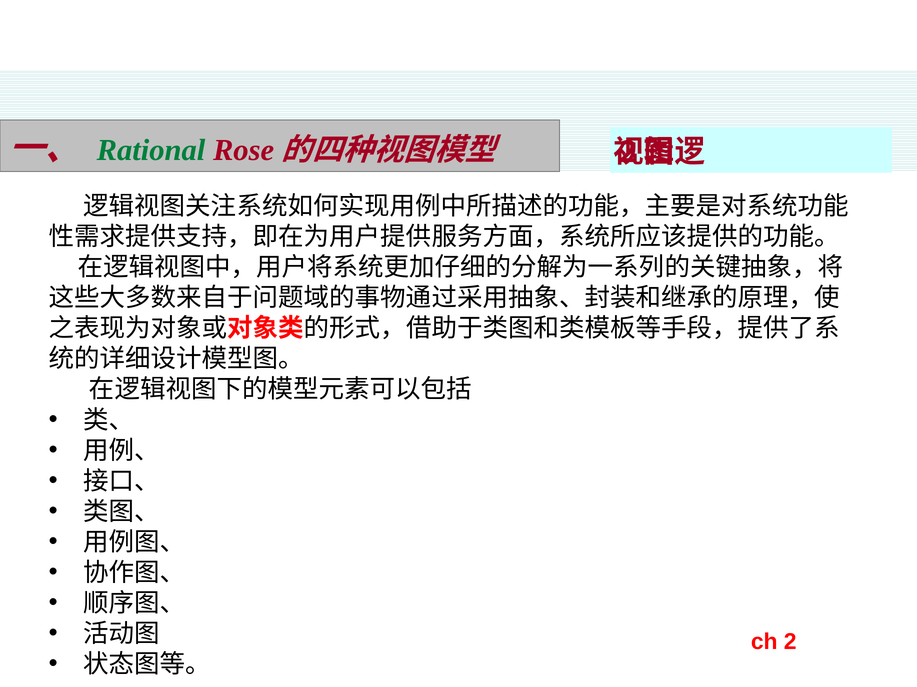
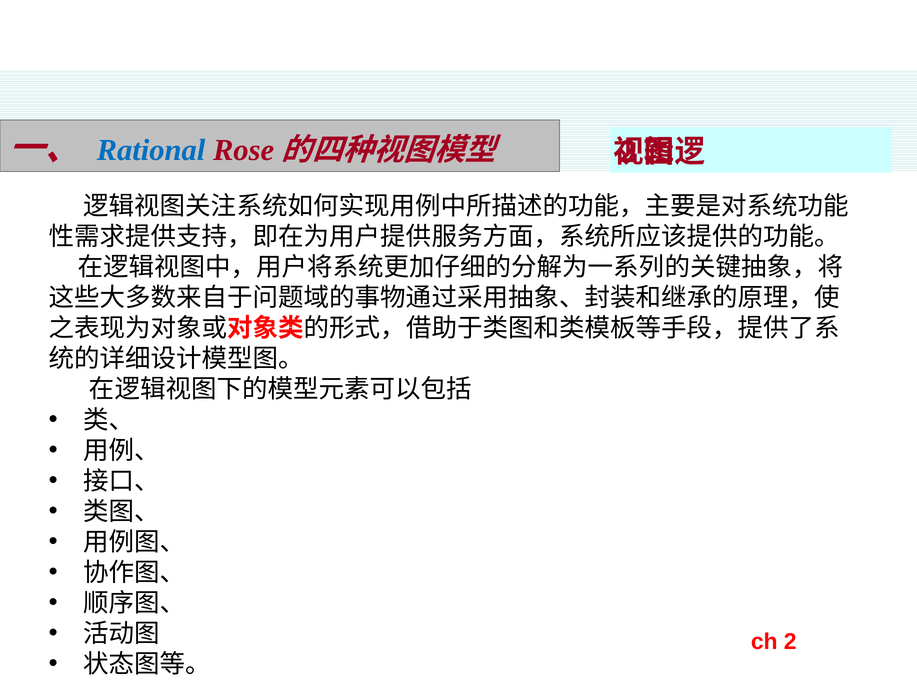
Rational colour: green -> blue (151, 150)
